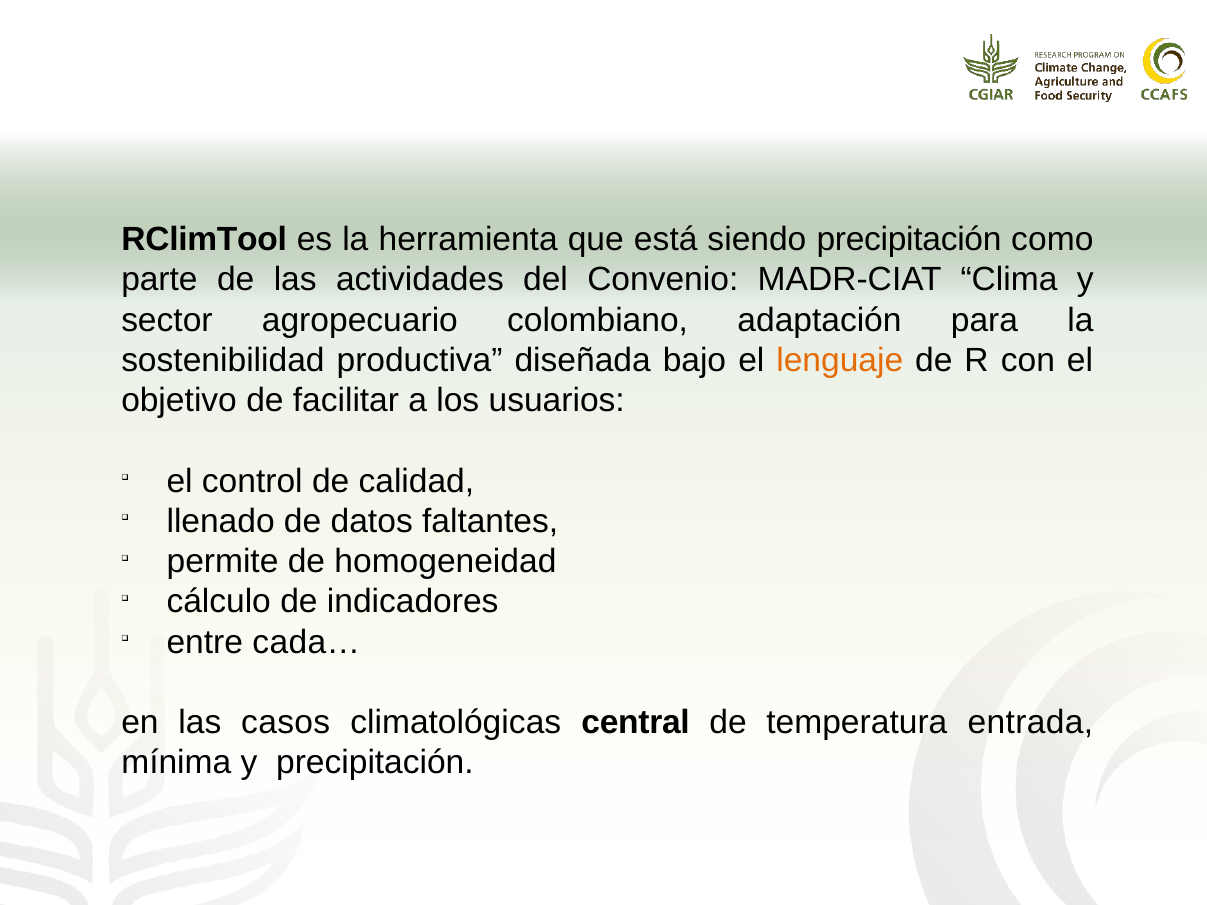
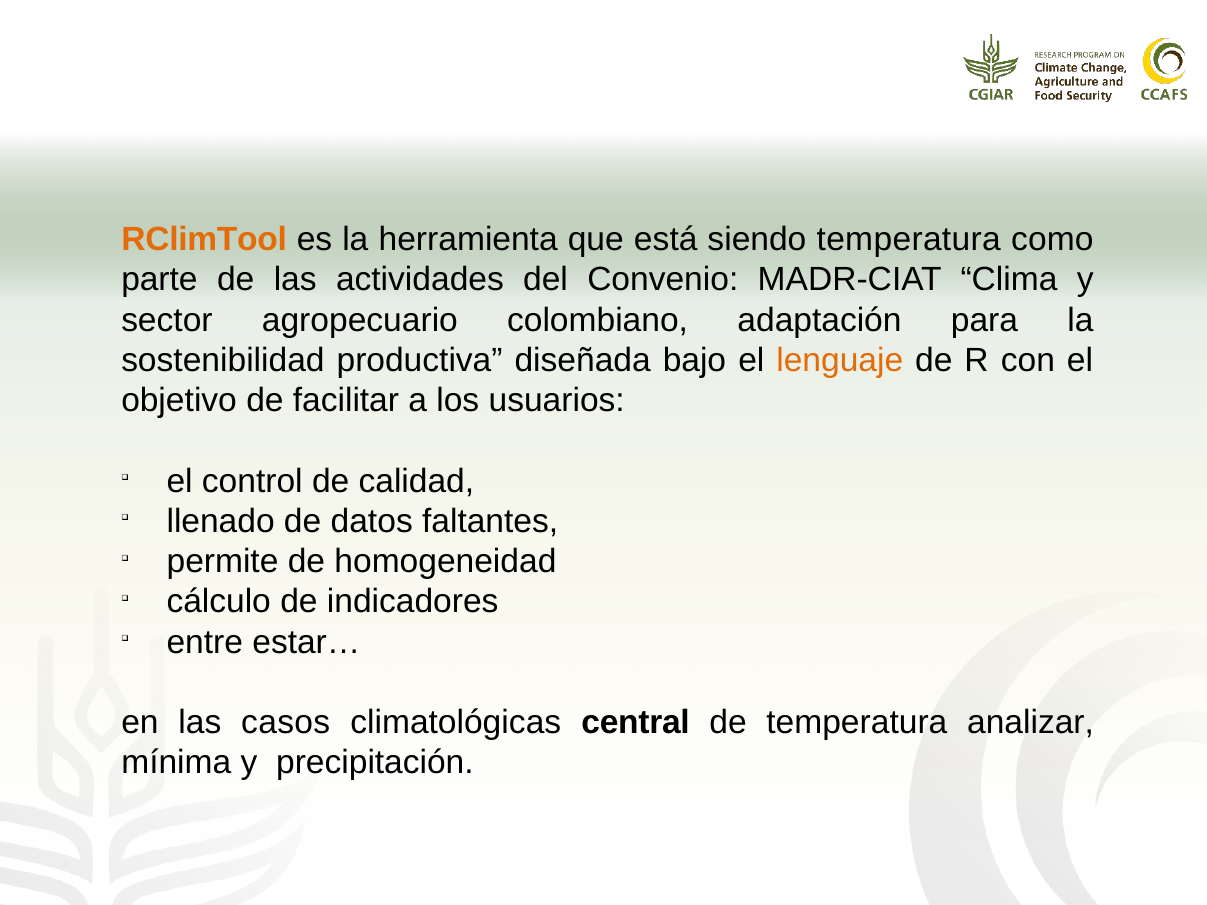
RClimTool colour: black -> orange (204, 240)
siendo precipitación: precipitación -> temperatura (909, 240)
cada…: cada… -> estar… (306, 642)
entrada: entrada -> analizar (1031, 723)
